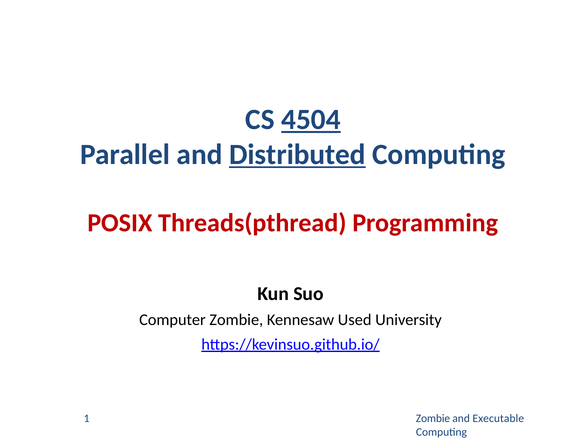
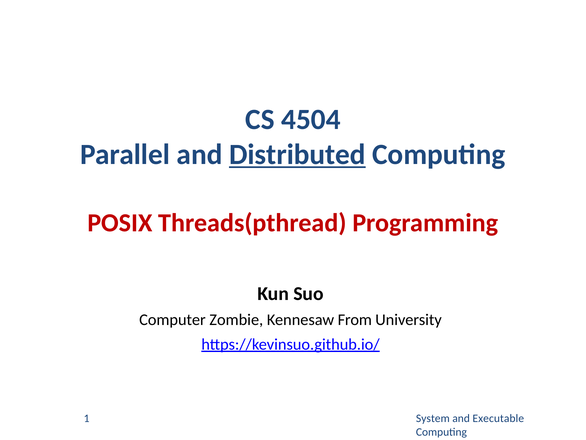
4504 underline: present -> none (311, 119)
Used: Used -> From (355, 320)
Zombie: Zombie -> System (433, 418)
